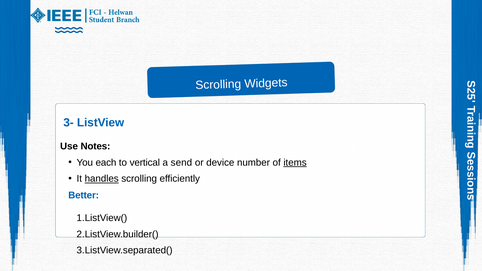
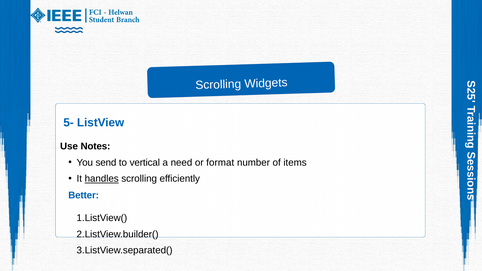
3-: 3- -> 5- (69, 123)
each: each -> send (106, 163)
send: send -> need (181, 163)
device: device -> format (220, 163)
items underline: present -> none (295, 163)
